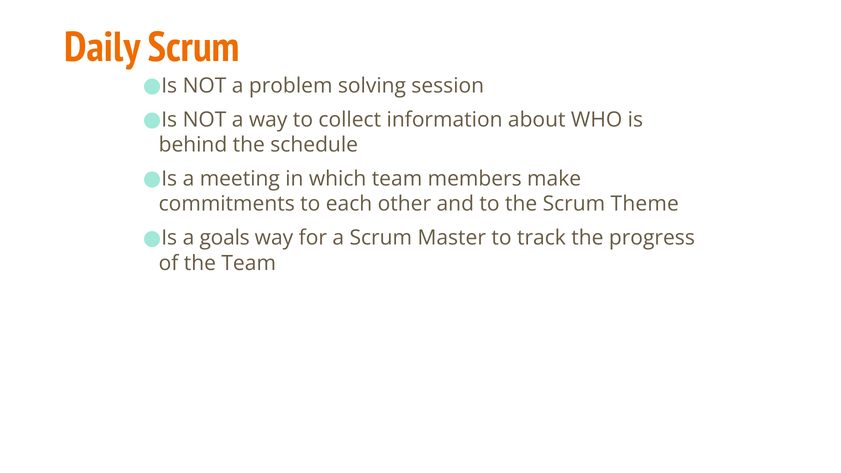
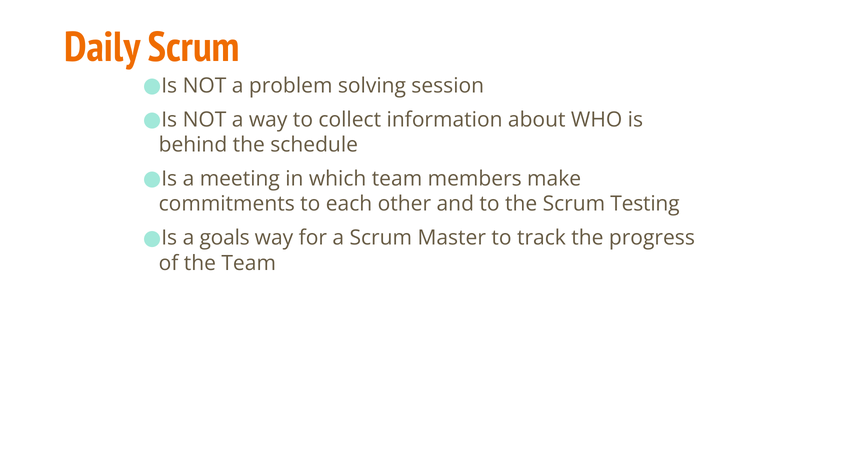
Theme: Theme -> Testing (645, 204)
